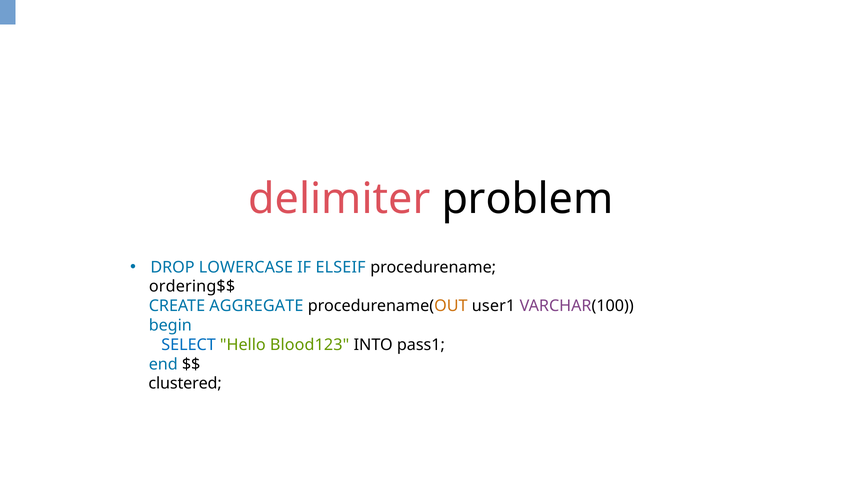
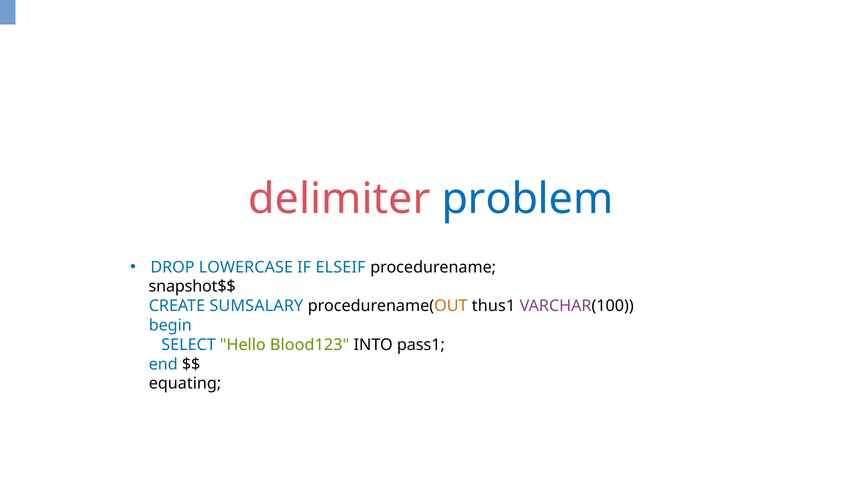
problem colour: black -> blue (528, 199)
ordering$$: ordering$$ -> snapshot$$ (192, 287)
AGGREGATE: AGGREGATE -> SUMSALARY (256, 306)
user1: user1 -> thus1 (494, 306)
clustered: clustered -> equating (185, 384)
